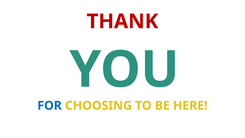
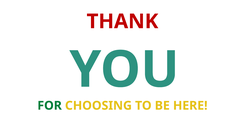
FOR colour: blue -> green (50, 105)
